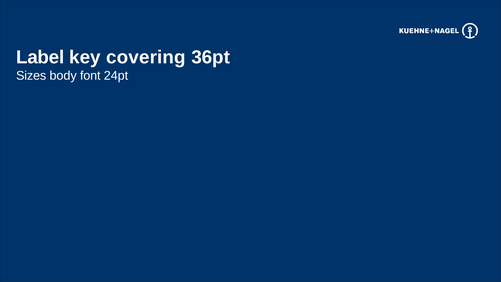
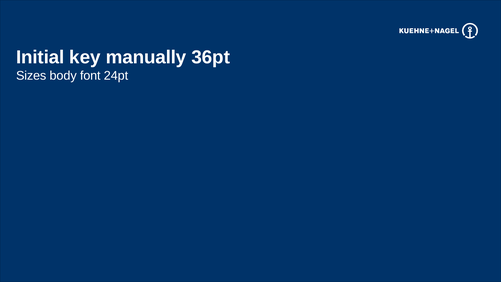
Label: Label -> Initial (40, 57)
covering: covering -> manually (146, 57)
